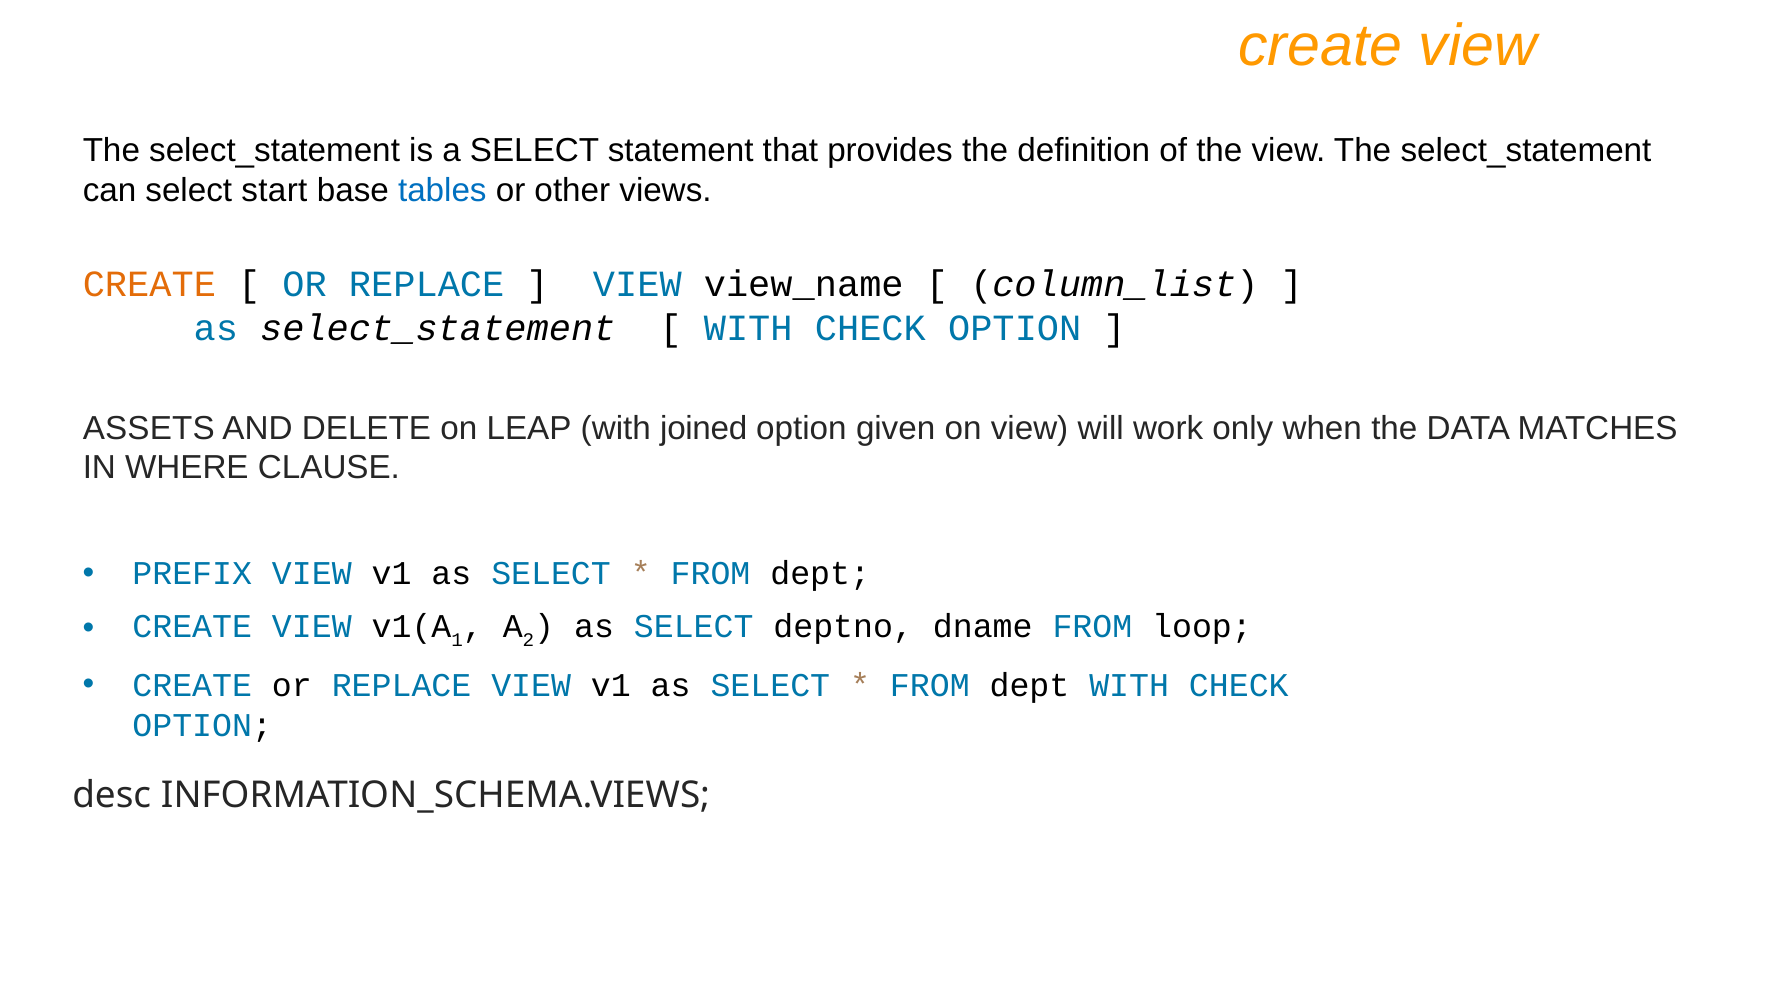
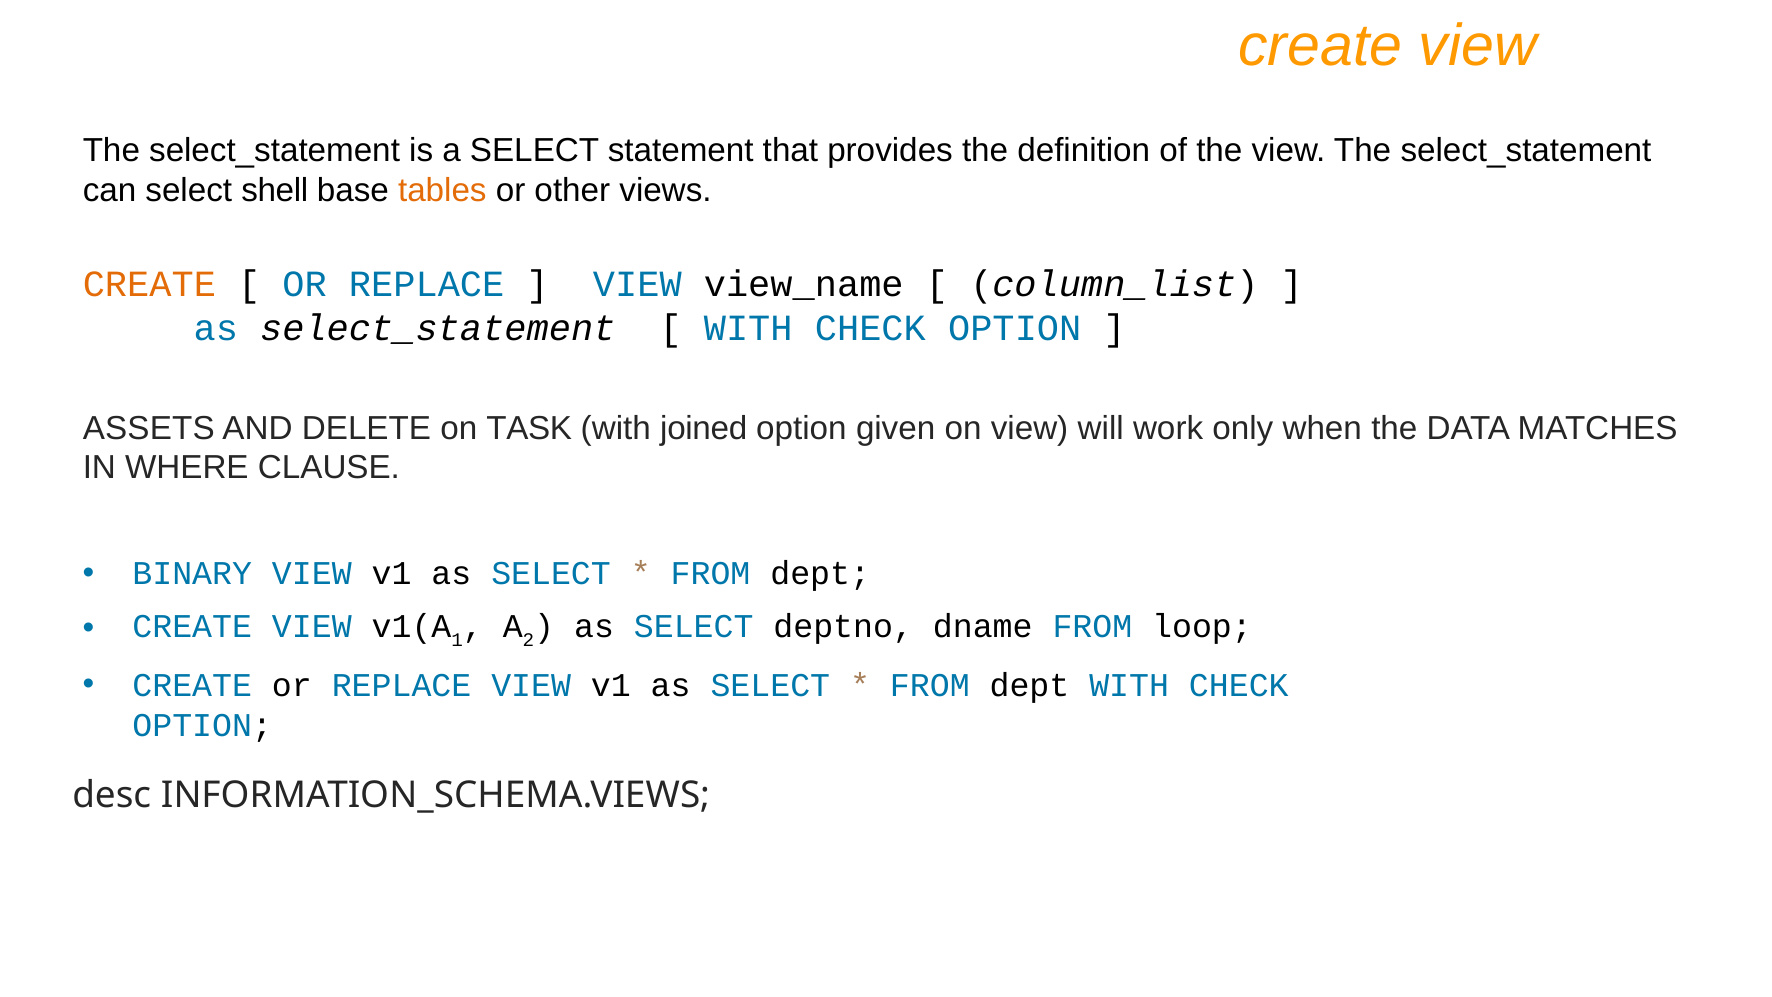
start: start -> shell (275, 190)
tables colour: blue -> orange (442, 190)
LEAP: LEAP -> TASK (529, 428)
PREFIX: PREFIX -> BINARY (192, 574)
